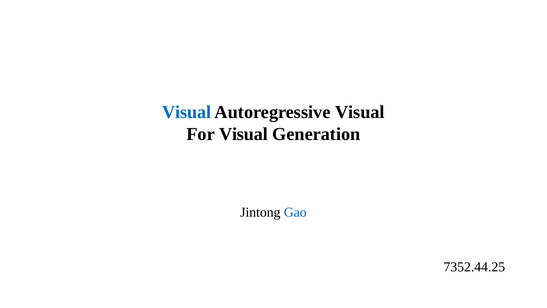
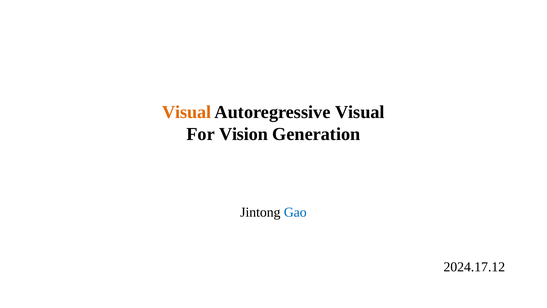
Visual colour: blue -> orange (187, 112)
For Visual: Visual -> Vision (243, 134)
7352.44.25: 7352.44.25 -> 2024.17.12 (474, 267)
